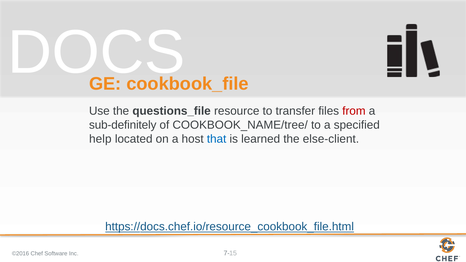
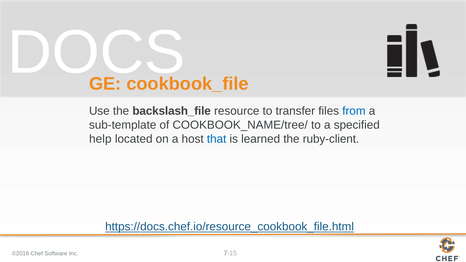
questions_file: questions_file -> backslash_file (172, 111)
from colour: red -> blue (354, 111)
sub-definitely: sub-definitely -> sub-template (123, 125)
else-client: else-client -> ruby-client (331, 139)
